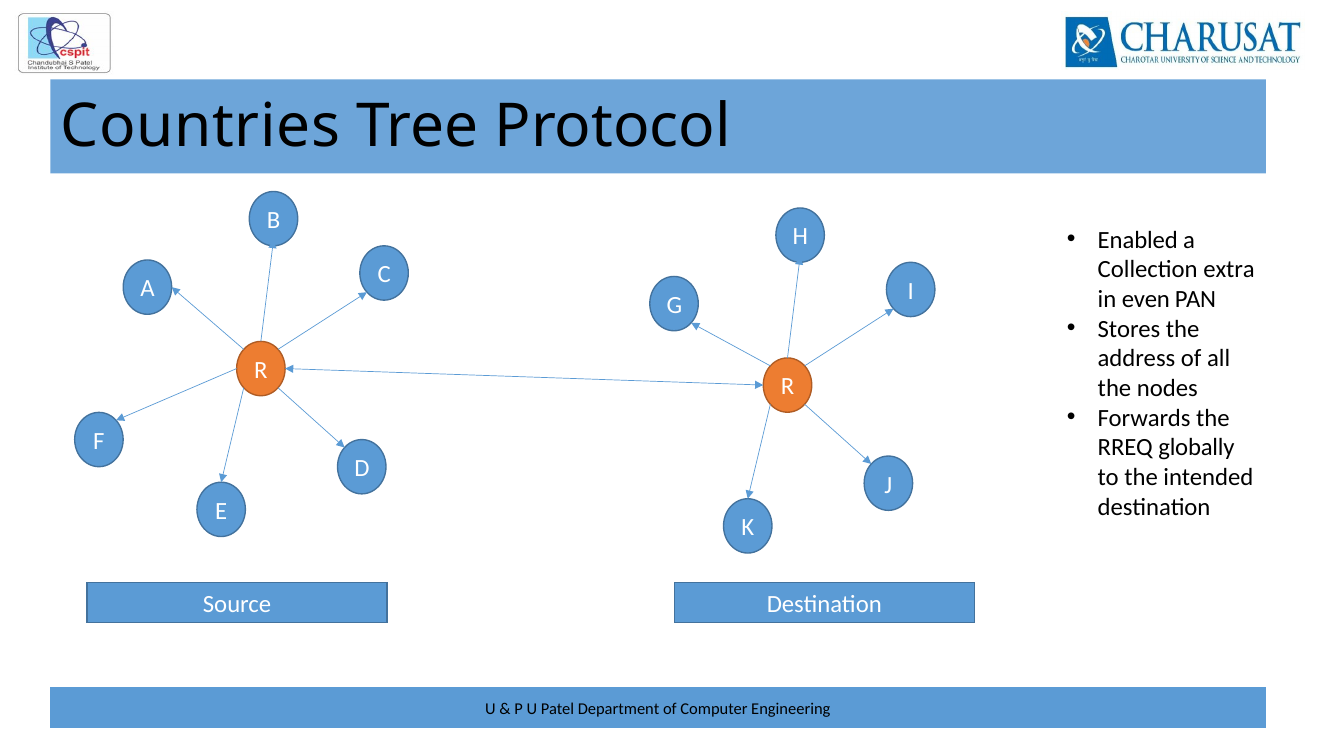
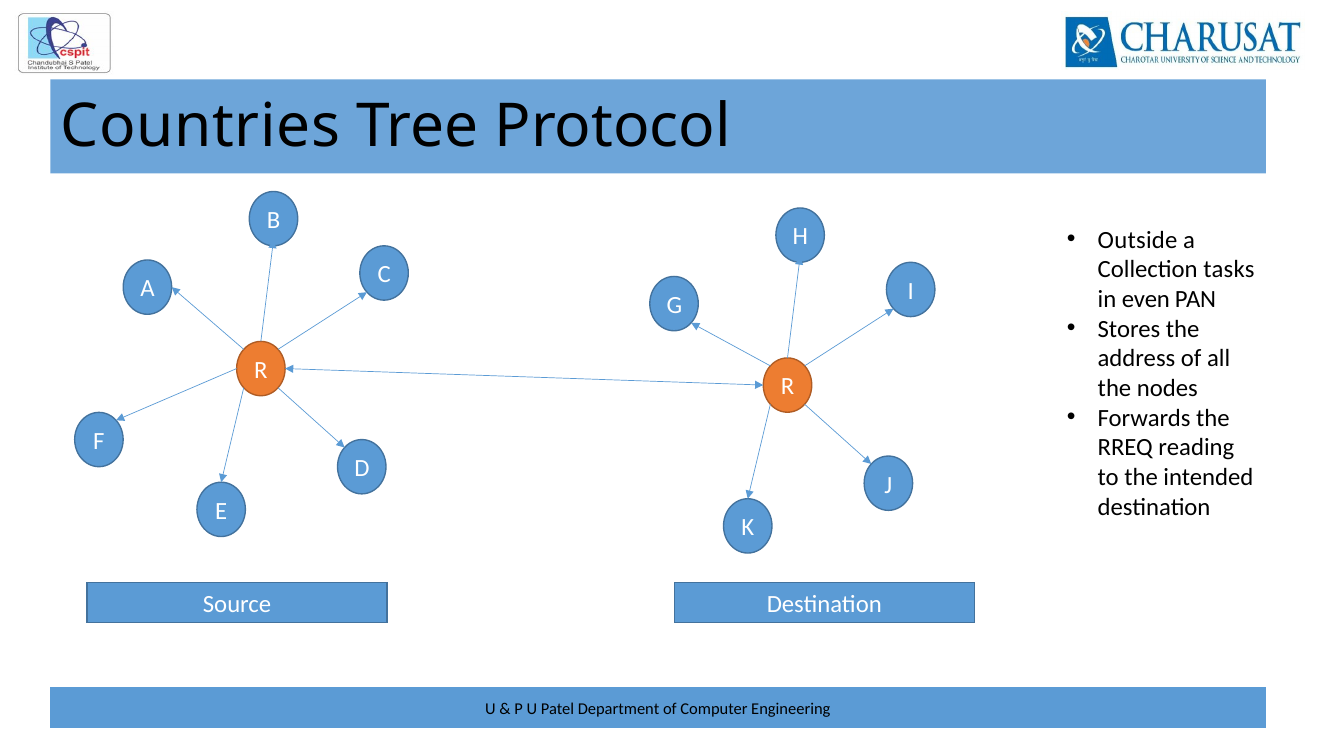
Enabled: Enabled -> Outside (1138, 240)
extra: extra -> tasks (1229, 270)
globally: globally -> reading (1196, 448)
